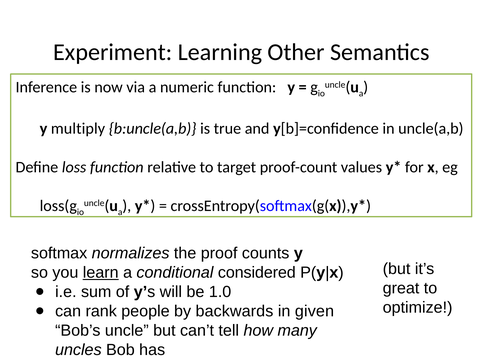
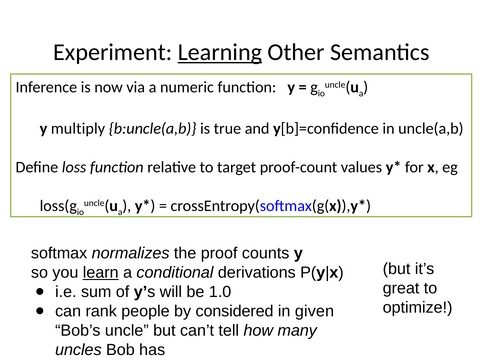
Learning underline: none -> present (220, 52)
considered: considered -> derivations (257, 273)
backwards: backwards -> considered (235, 311)
